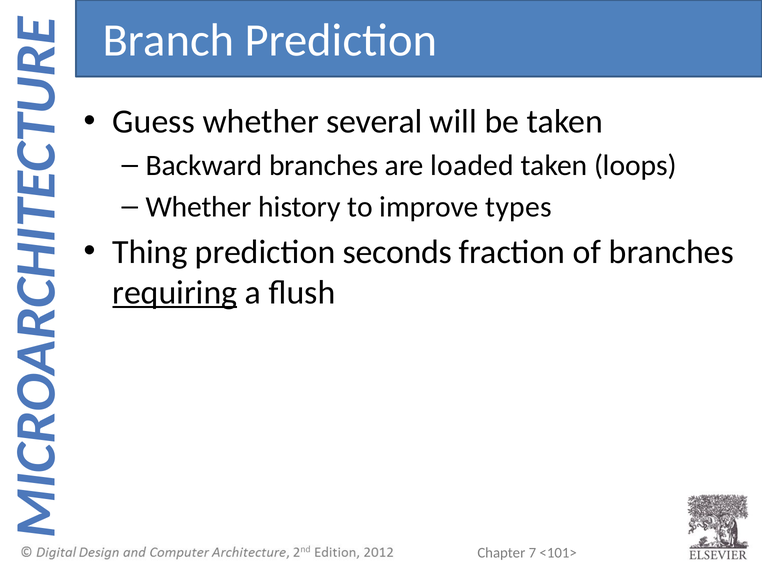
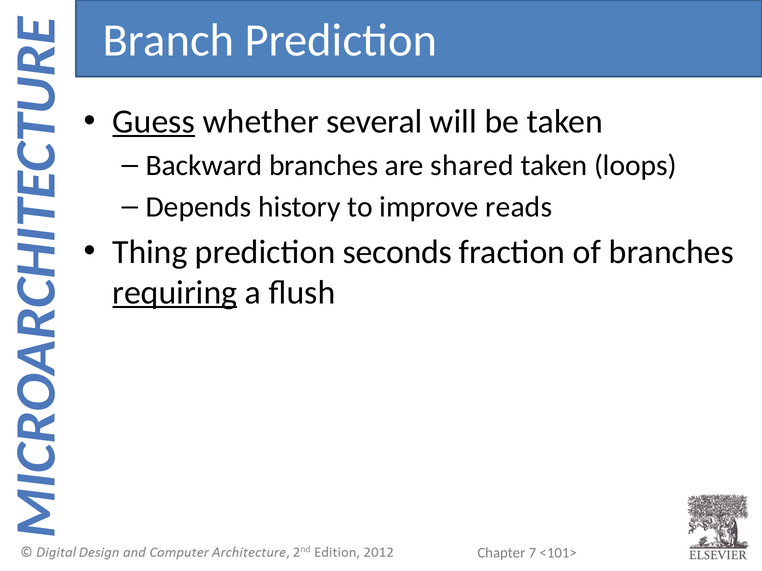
Guess underline: none -> present (154, 122)
loaded: loaded -> shared (472, 166)
Whether: Whether -> Depends (199, 207)
types: types -> reads (519, 207)
